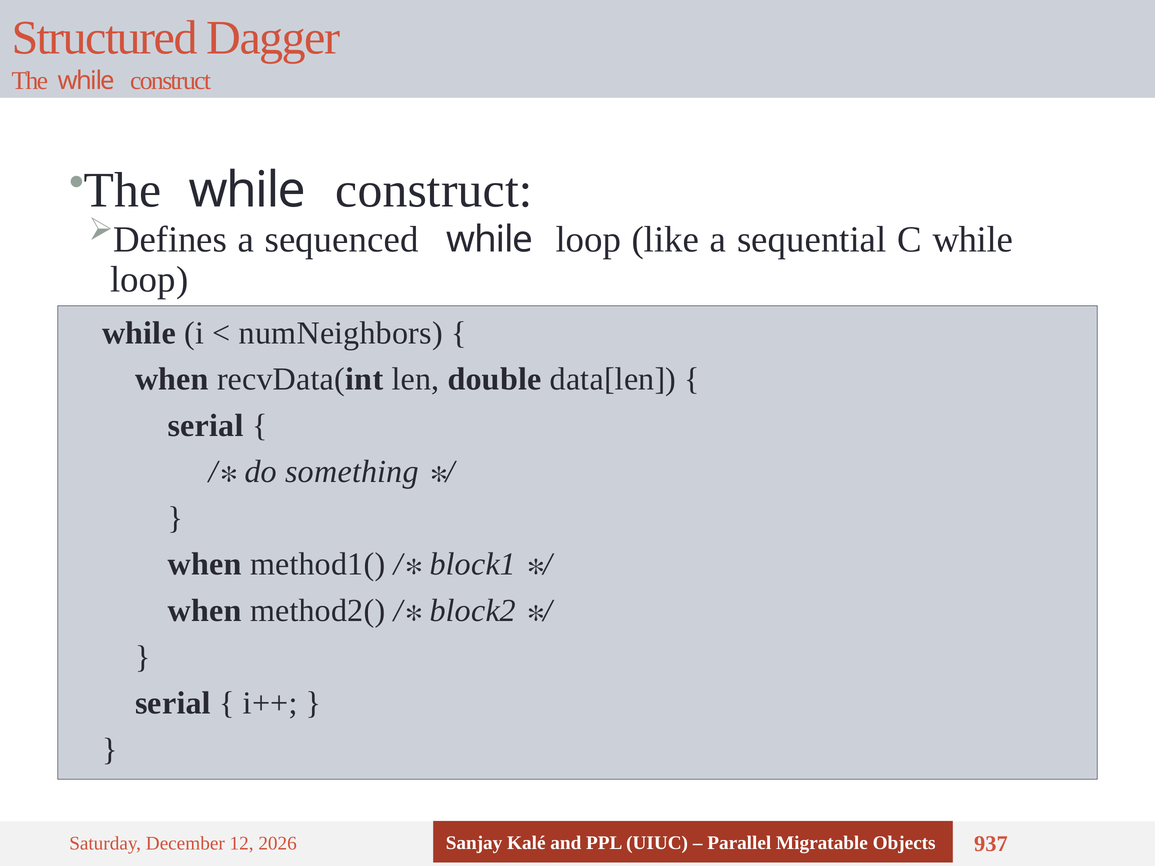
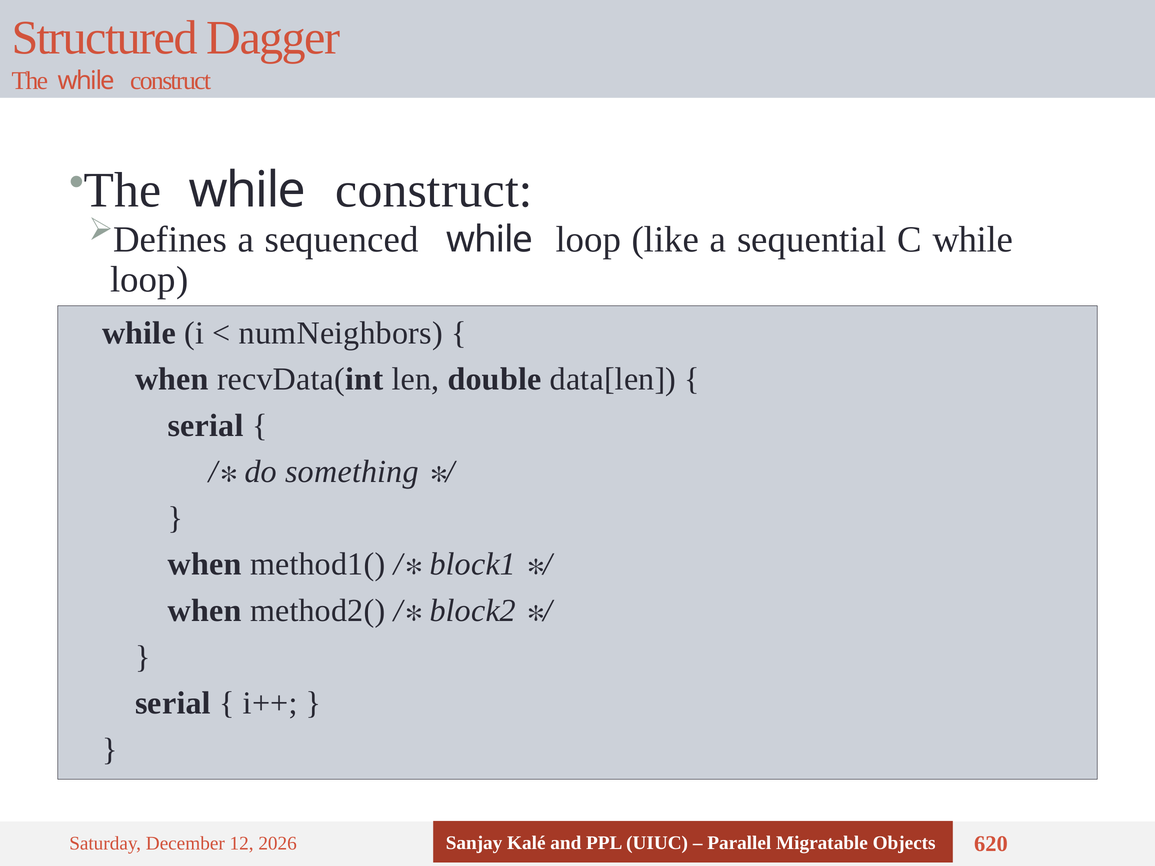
937: 937 -> 620 (991, 844)
